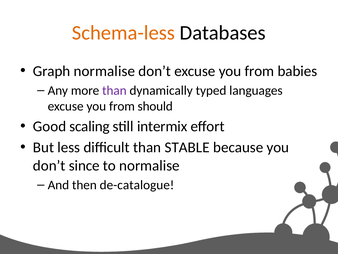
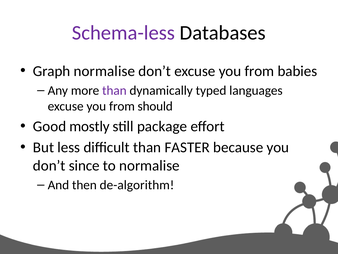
Schema-less colour: orange -> purple (123, 33)
scaling: scaling -> mostly (89, 126)
intermix: intermix -> package (162, 126)
STABLE: STABLE -> FASTER (187, 147)
de-catalogue: de-catalogue -> de-algorithm (137, 185)
